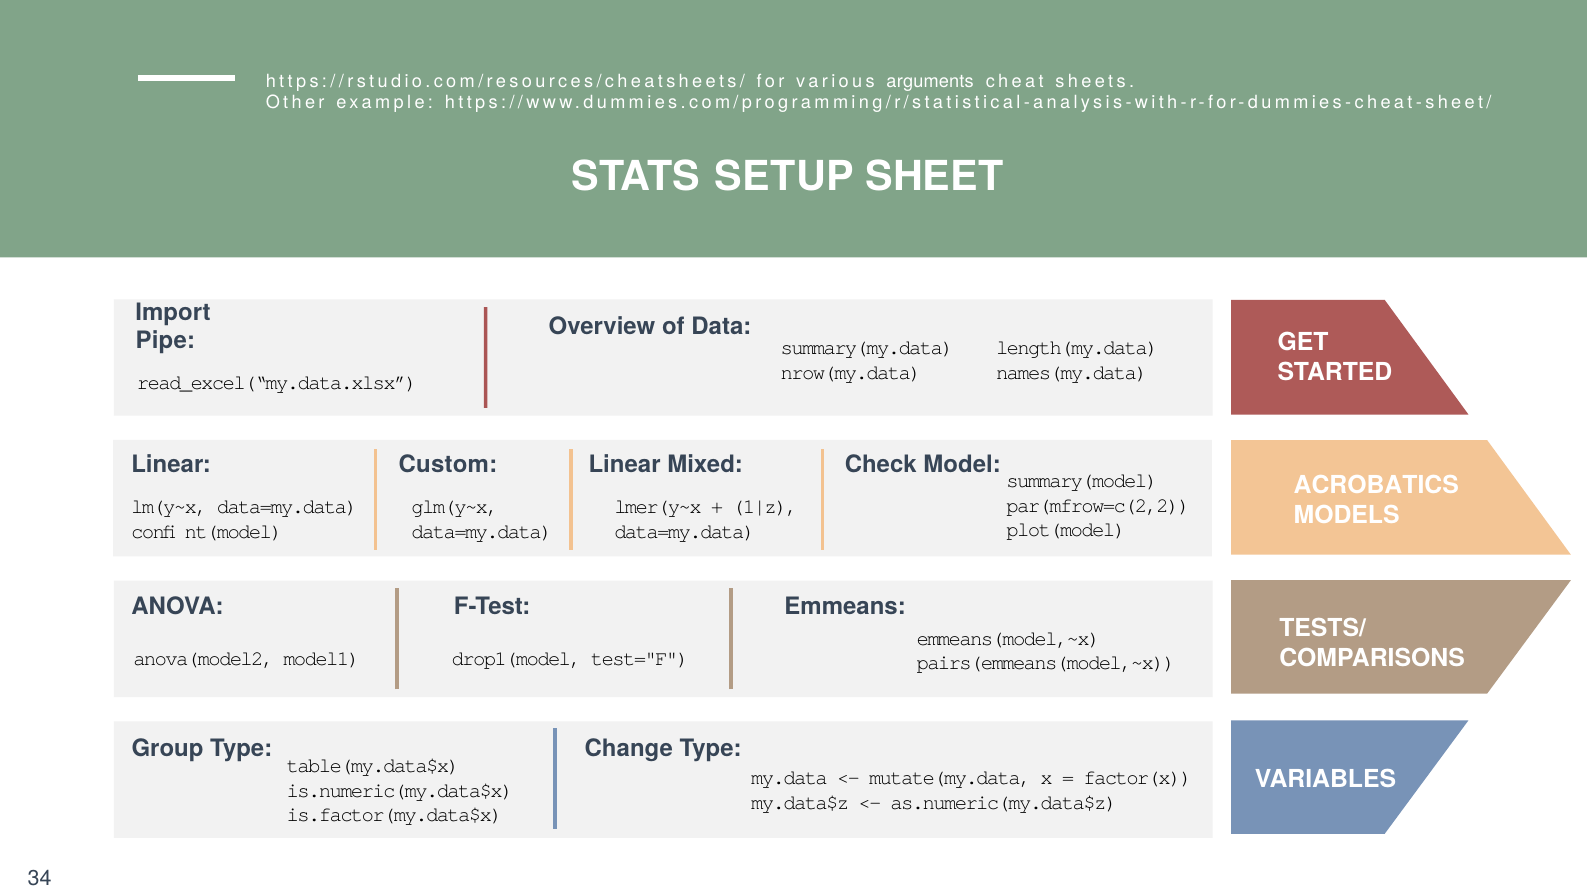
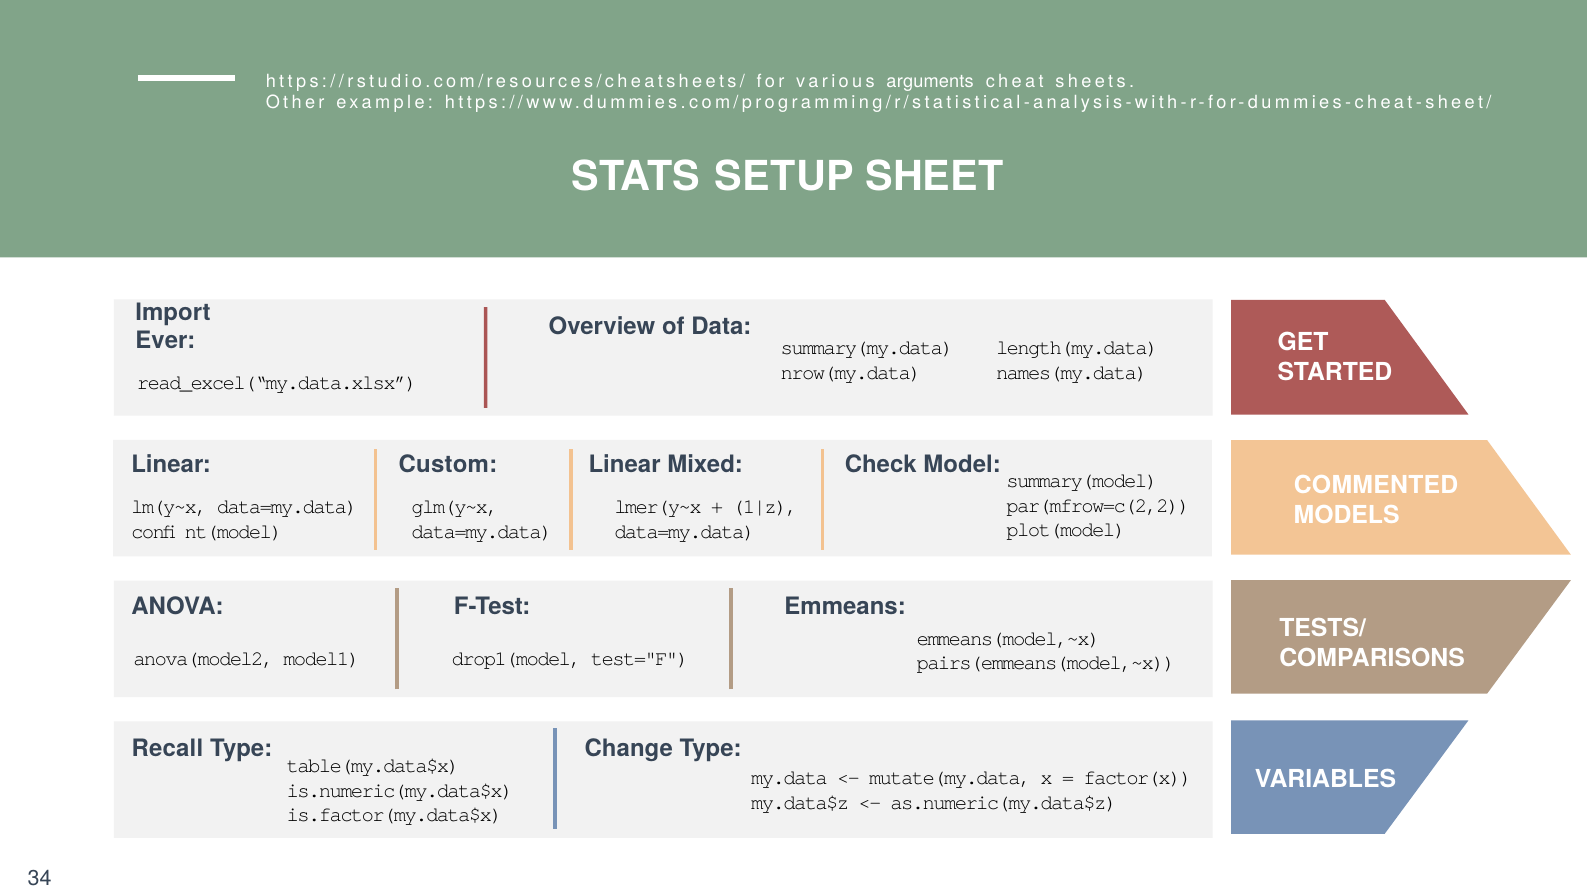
Pipe: Pipe -> Ever (165, 341)
ACROBATICS: ACROBATICS -> COMMENTED (1376, 486)
Group: Group -> Recall (167, 749)
